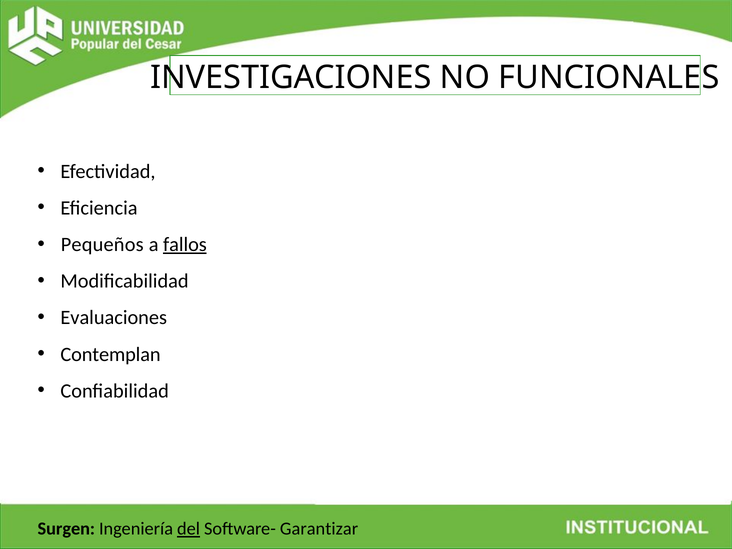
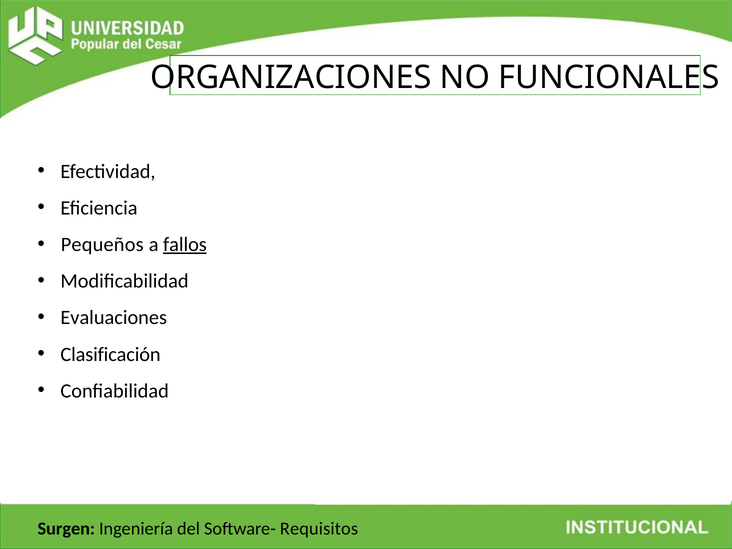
INVESTIGACIONES: INVESTIGACIONES -> ORGANIZACIONES (291, 77)
Contemplan: Contemplan -> Clasificación (111, 354)
del underline: present -> none (189, 529)
Garantizar: Garantizar -> Requisitos (319, 529)
